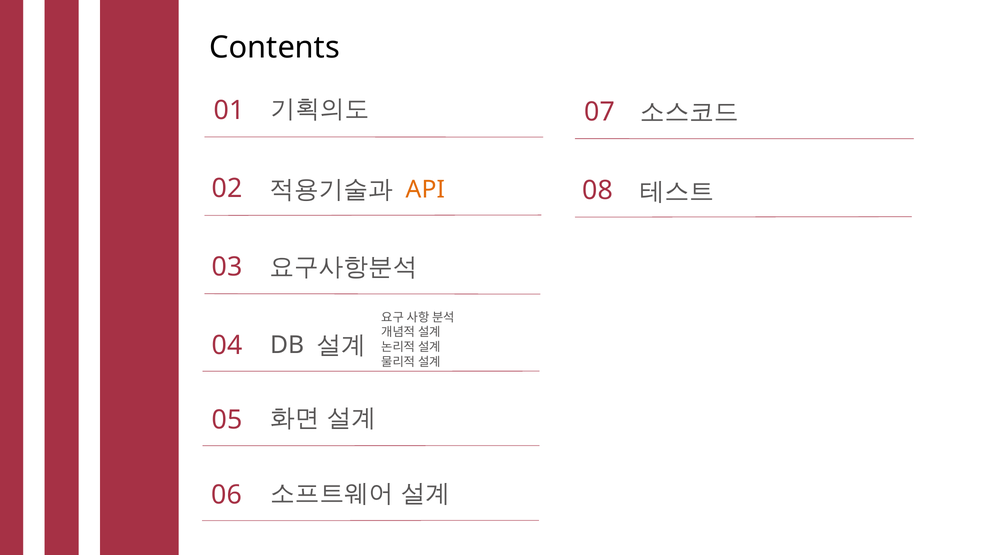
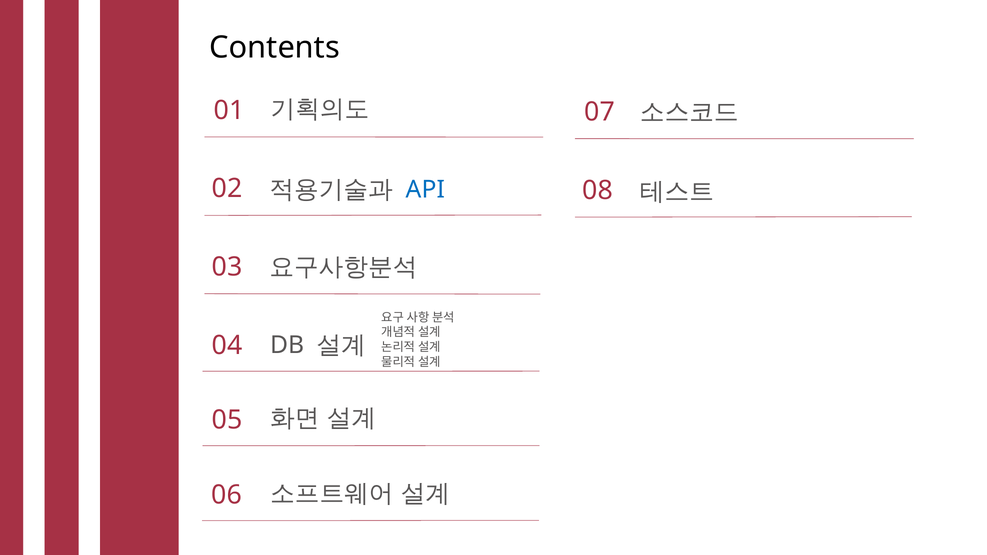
API colour: orange -> blue (426, 190)
